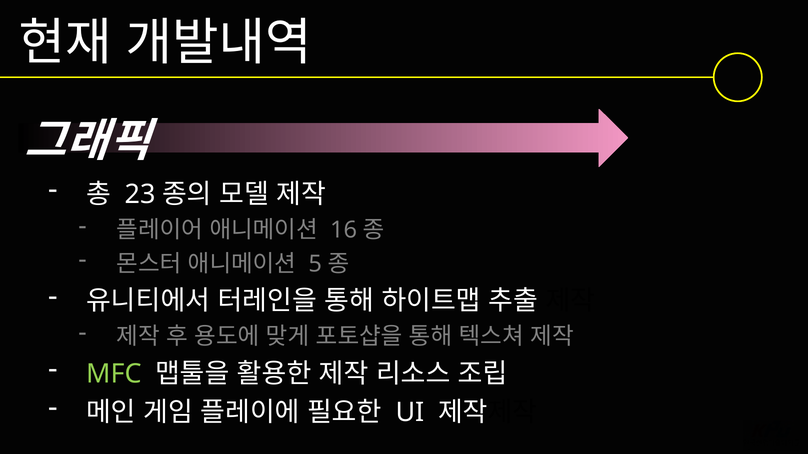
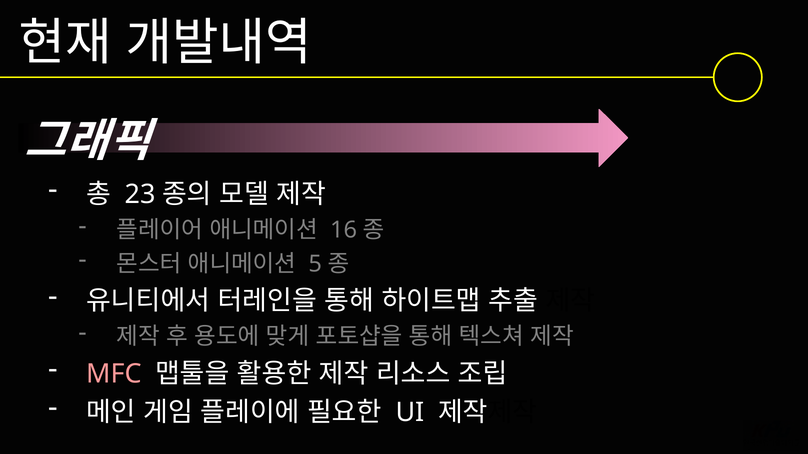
MFC colour: light green -> pink (114, 374)
